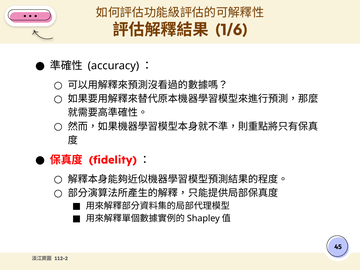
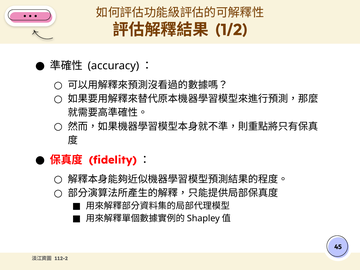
1/6: 1/6 -> 1/2 (231, 30)
